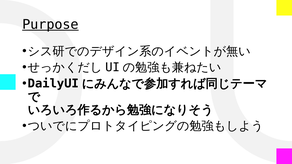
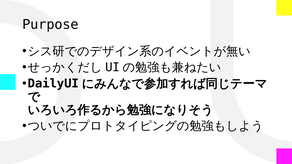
Purpose underline: present -> none (50, 25)
